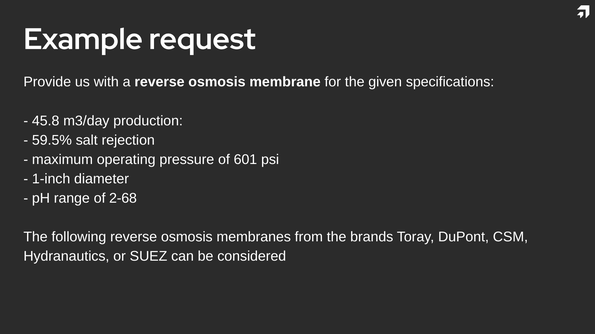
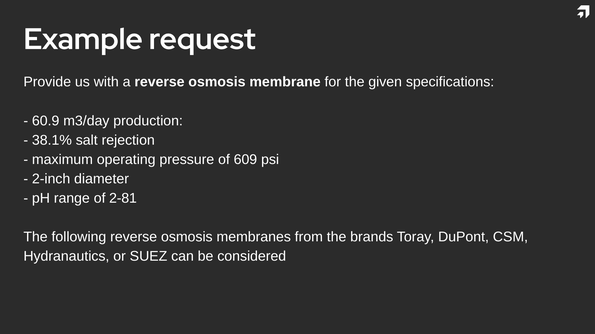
45.8: 45.8 -> 60.9 (46, 121)
59.5%: 59.5% -> 38.1% (52, 140)
601: 601 -> 609 (245, 160)
1-inch: 1-inch -> 2-inch (51, 179)
2-68: 2-68 -> 2-81 (123, 198)
